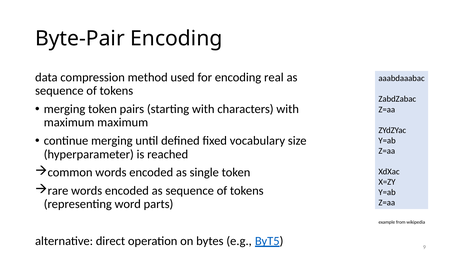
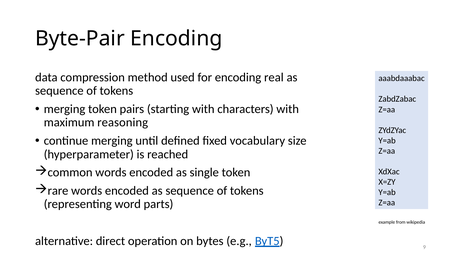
maximum maximum: maximum -> reasoning (123, 123)
